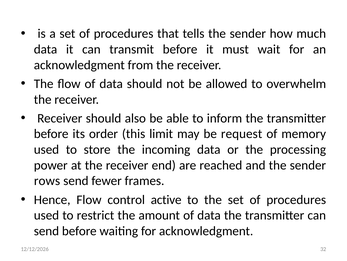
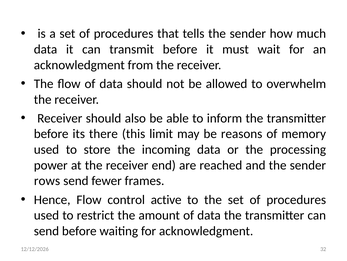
order: order -> there (103, 134)
request: request -> reasons (242, 134)
